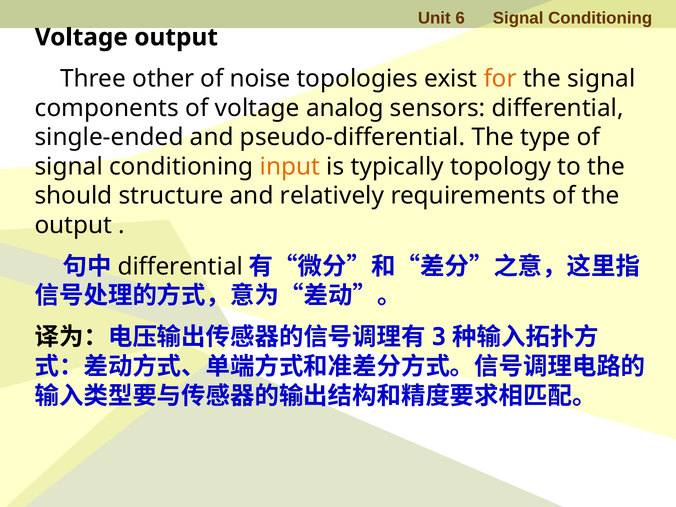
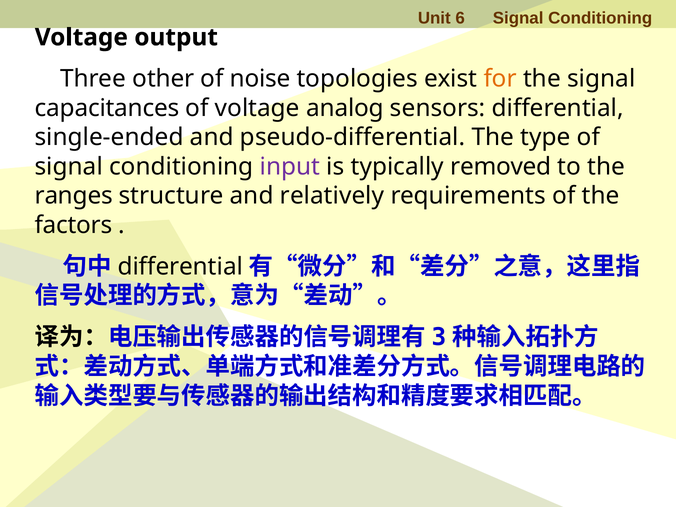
components: components -> capacitances (107, 108)
input colour: orange -> purple (290, 167)
topology: topology -> removed (501, 167)
should: should -> ranges (74, 196)
output: output -> factors (73, 225)
